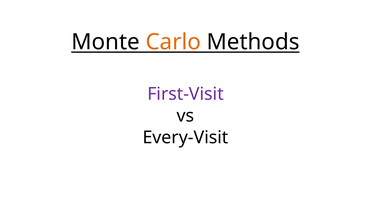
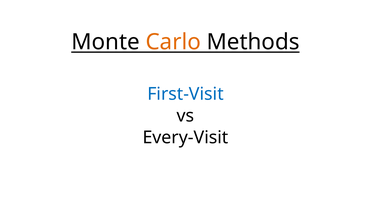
First-Visit colour: purple -> blue (185, 94)
